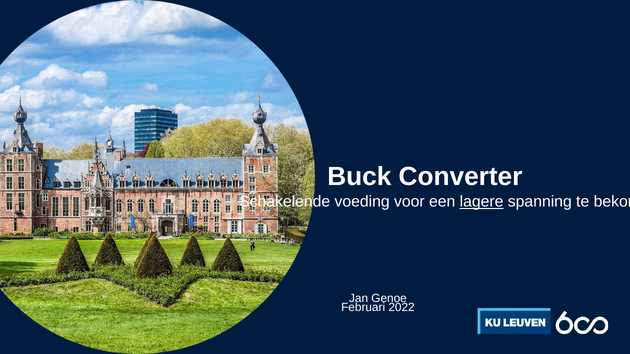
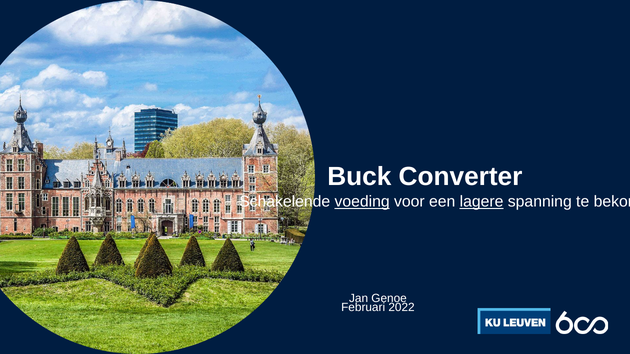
voeding underline: none -> present (362, 202)
